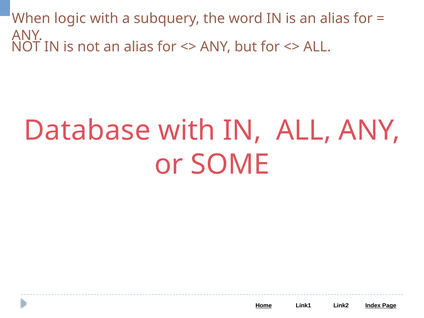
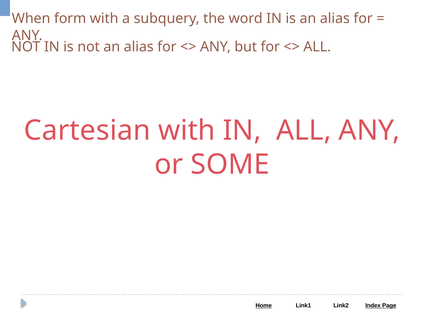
logic: logic -> form (70, 18)
Database: Database -> Cartesian (87, 131)
